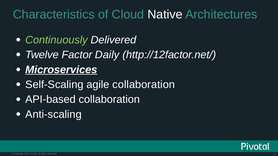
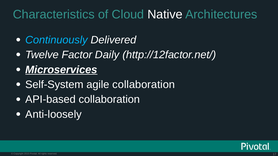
Continuously colour: light green -> light blue (57, 40)
Self-Scaling: Self-Scaling -> Self-System (54, 85)
Anti-scaling: Anti-scaling -> Anti-loosely (54, 115)
